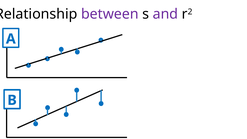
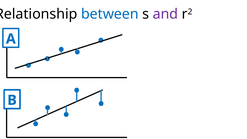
between colour: purple -> blue (110, 14)
